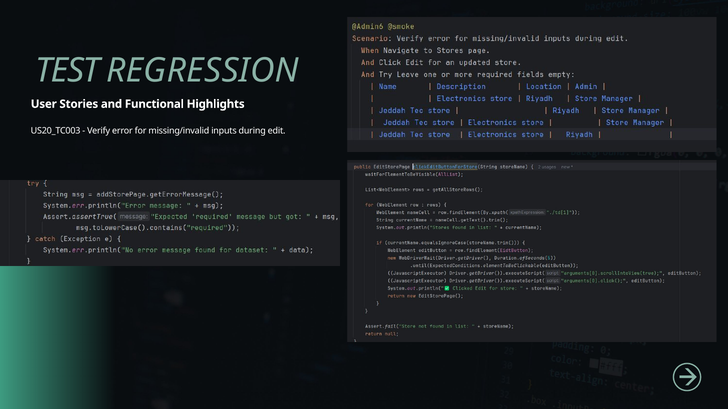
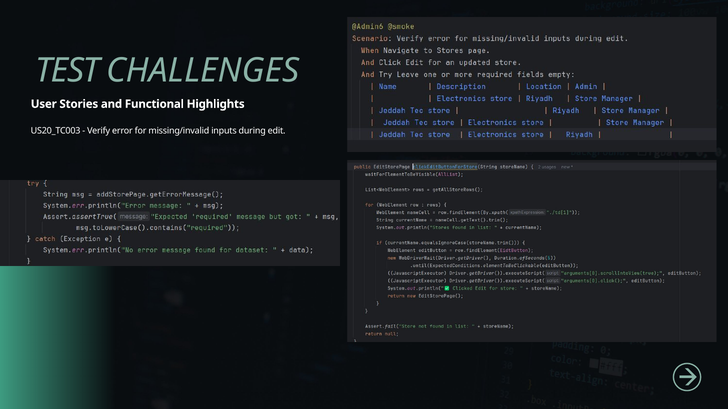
REGRESSION: REGRESSION -> CHALLENGES (203, 70)
